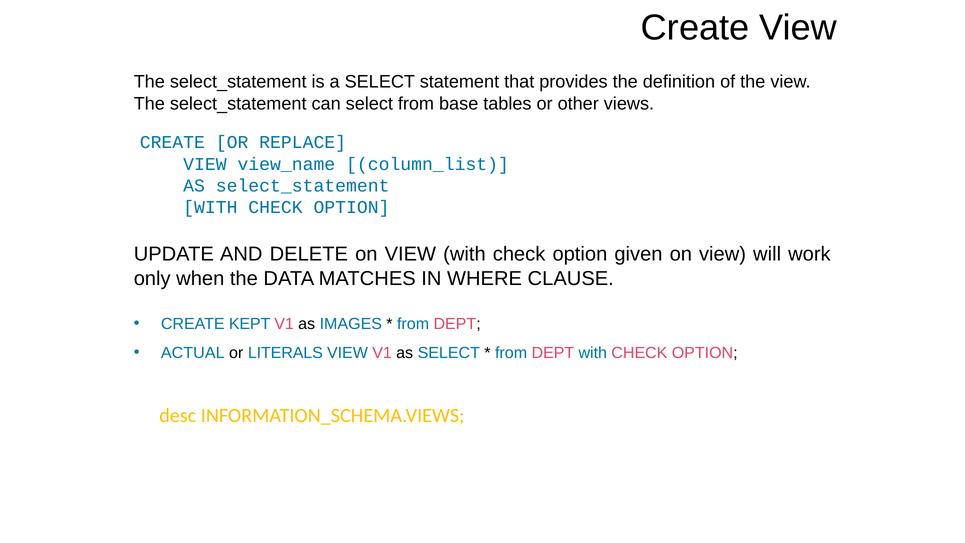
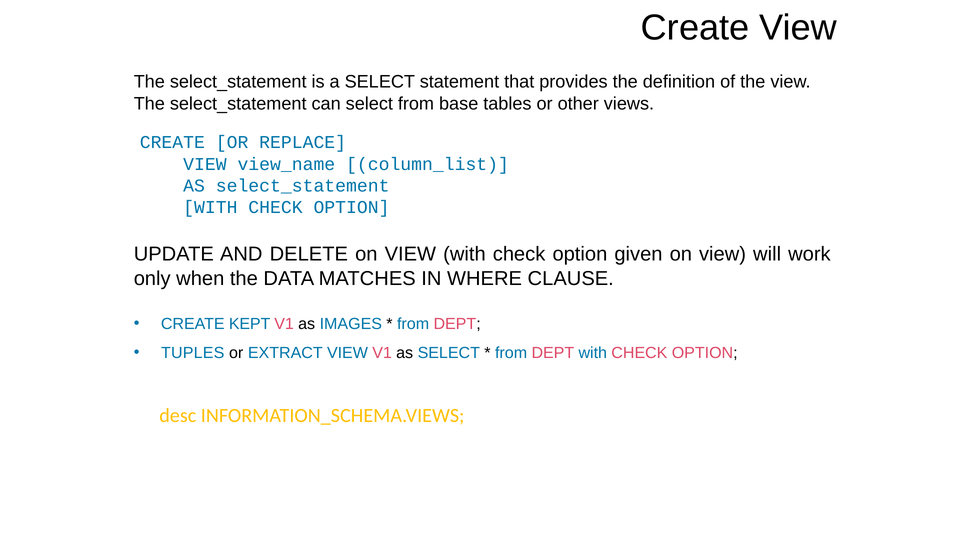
ACTUAL: ACTUAL -> TUPLES (193, 353)
LITERALS: LITERALS -> EXTRACT (285, 353)
